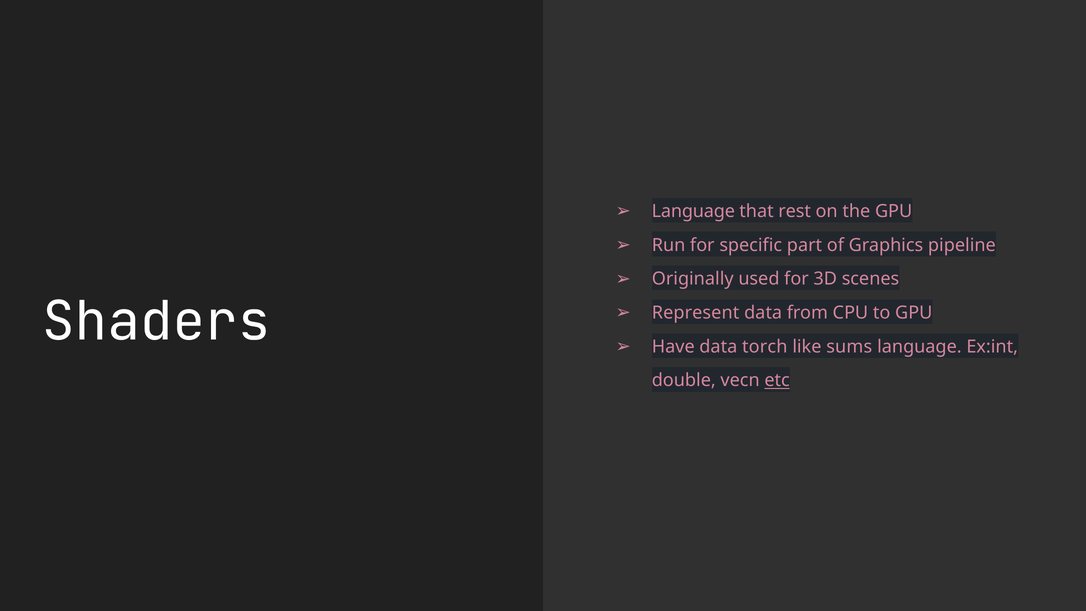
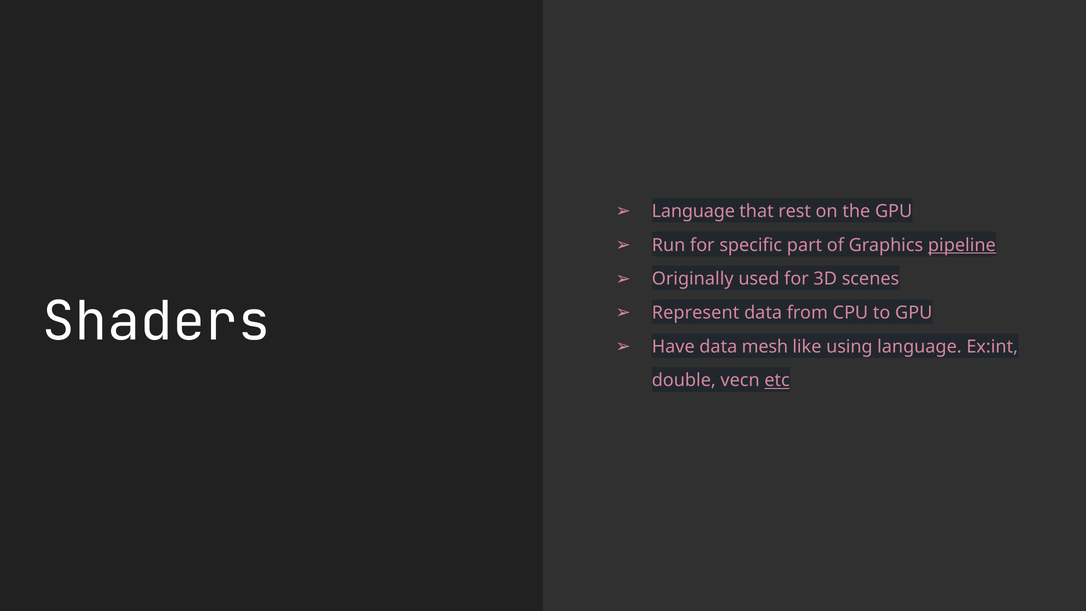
pipeline underline: none -> present (962, 245)
torch: torch -> mesh (765, 347)
sums: sums -> using (849, 347)
